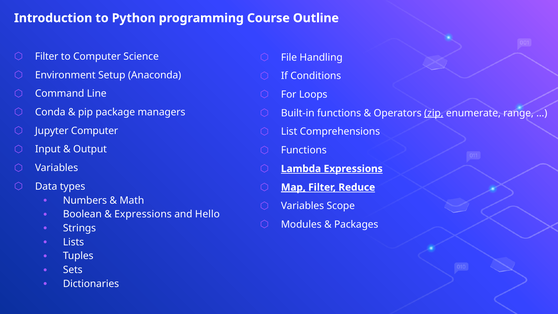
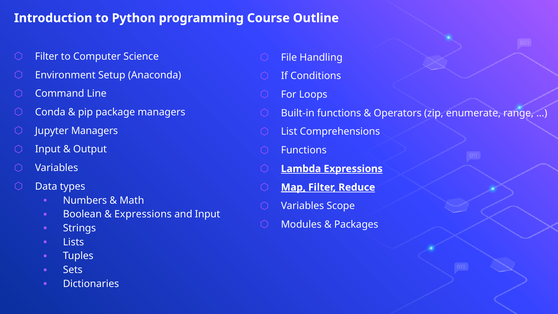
zip underline: present -> none (434, 113)
Jupyter Computer: Computer -> Managers (95, 131)
and Hello: Hello -> Input (207, 214)
